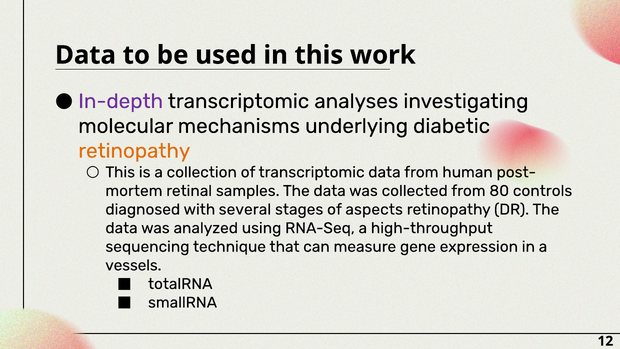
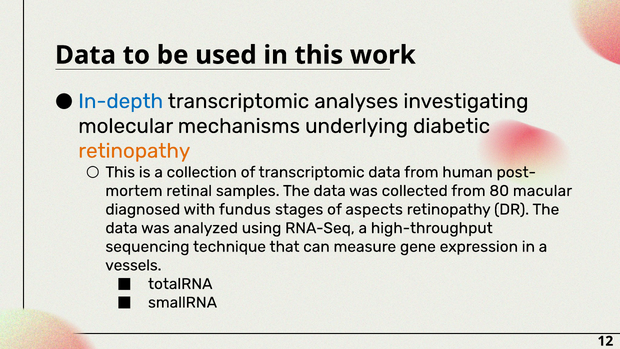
In-depth colour: purple -> blue (121, 101)
controls: controls -> macular (542, 191)
several: several -> fundus (245, 209)
